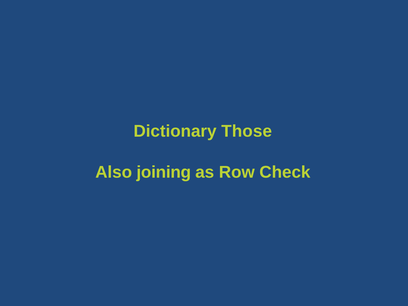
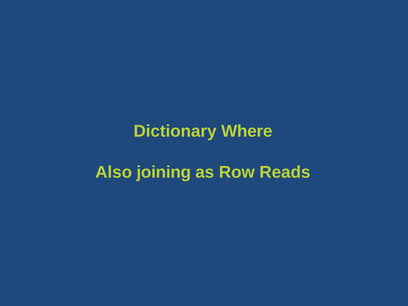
Those: Those -> Where (247, 131)
Check: Check -> Reads (285, 172)
